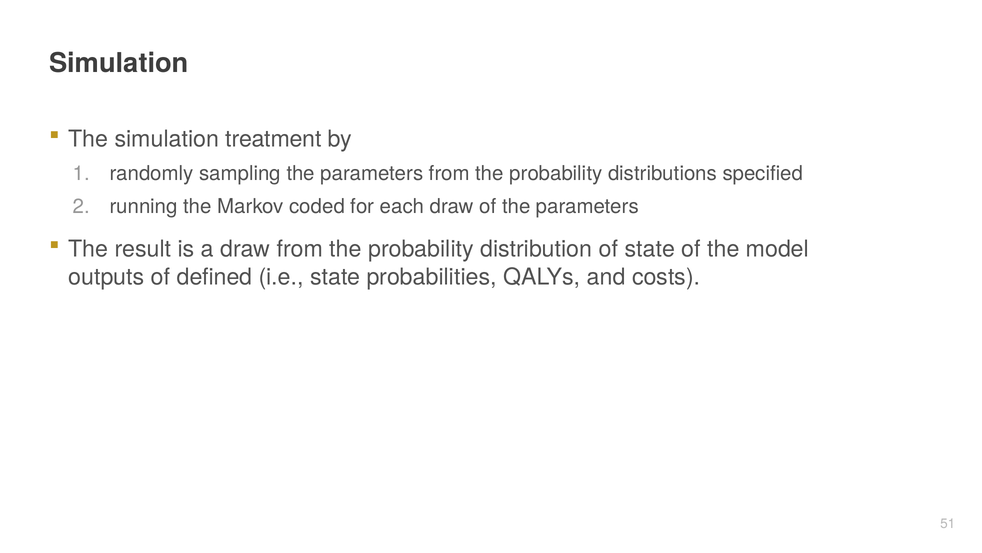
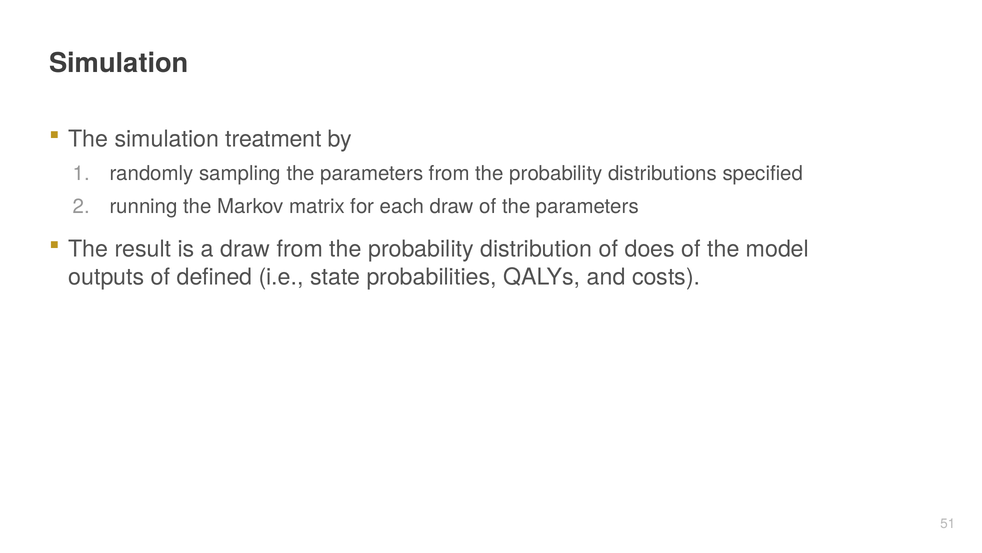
coded: coded -> matrix (317, 206)
of state: state -> does (650, 249)
